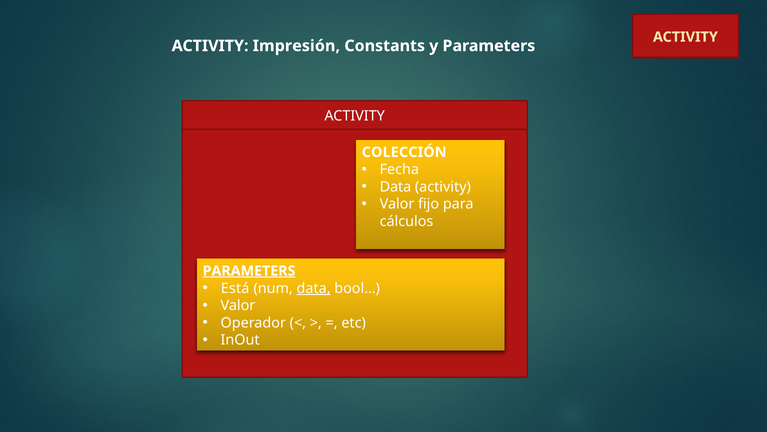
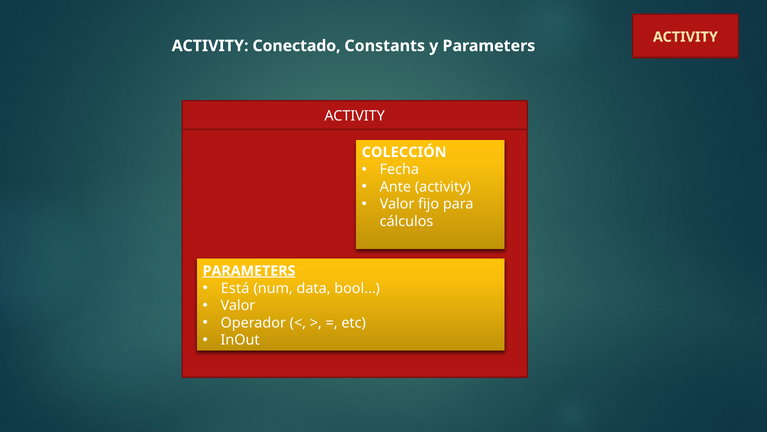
Impresión: Impresión -> Conectado (297, 46)
Data: Data -> Ante (395, 187)
data underline: present -> none (314, 288)
